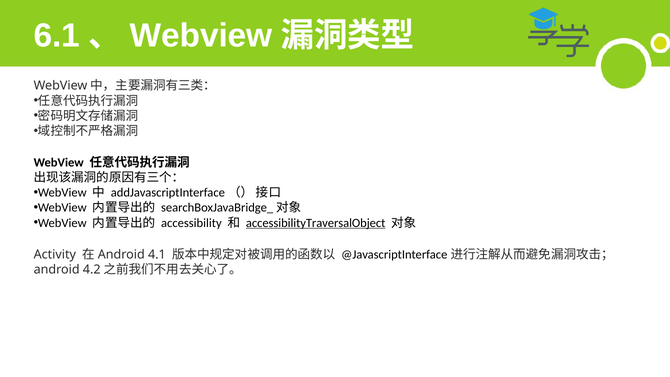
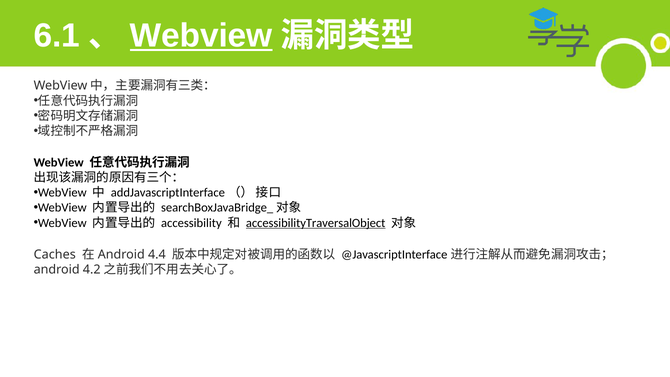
Webview underline: none -> present (201, 36)
Activity: Activity -> Caches (55, 254)
4.1: 4.1 -> 4.4 (157, 254)
